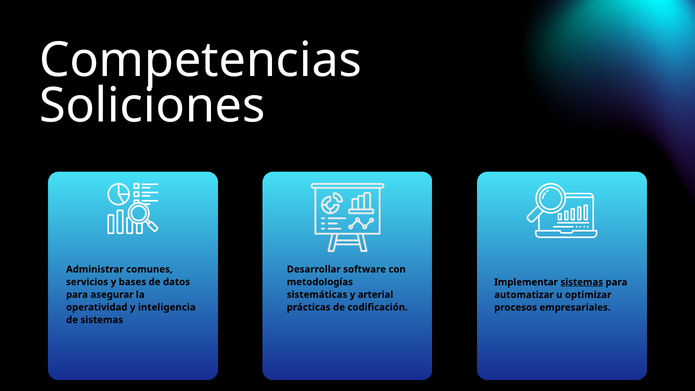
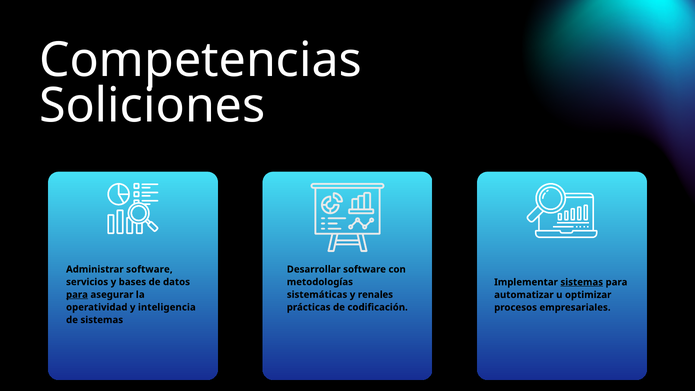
Administrar comunes: comunes -> software (149, 269)
para underline: none -> present (77, 295)
arterial: arterial -> renales (375, 295)
